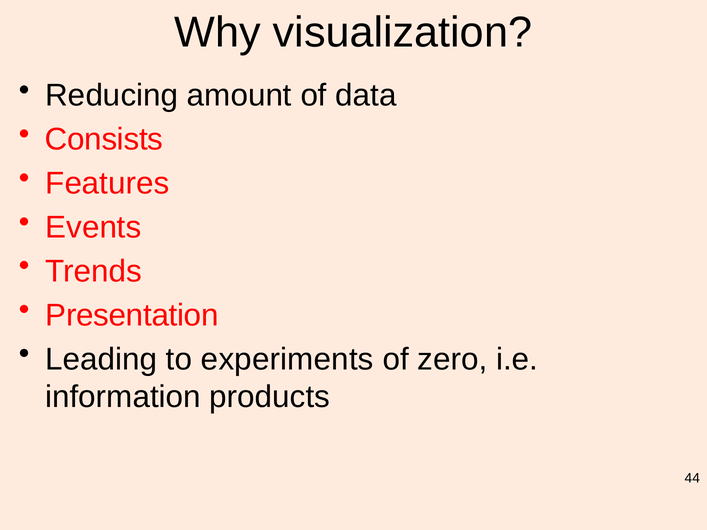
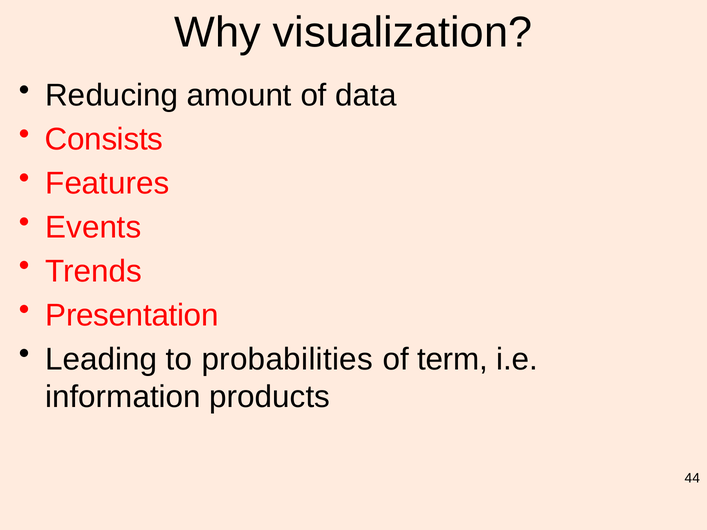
experiments: experiments -> probabilities (287, 359)
zero: zero -> term (453, 359)
